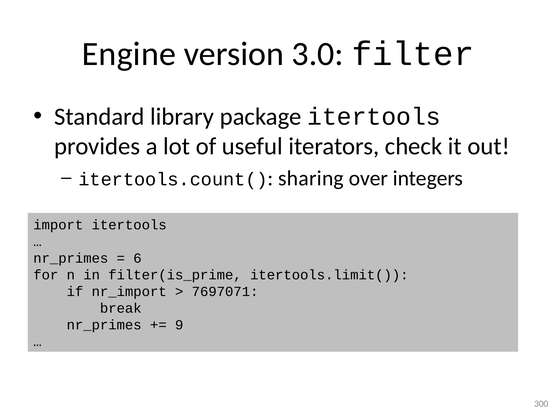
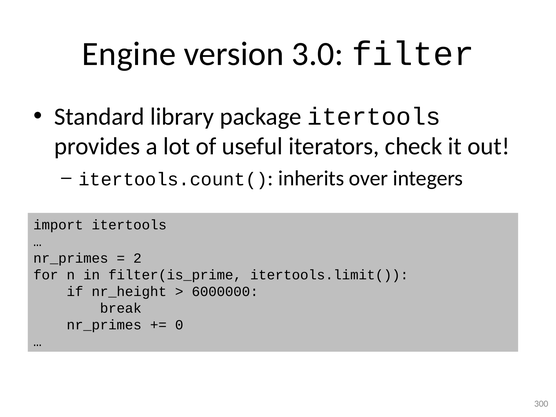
sharing: sharing -> inherits (311, 178)
6: 6 -> 2 (138, 258)
nr_import: nr_import -> nr_height (129, 292)
7697071: 7697071 -> 6000000 (225, 292)
9: 9 -> 0 (179, 325)
